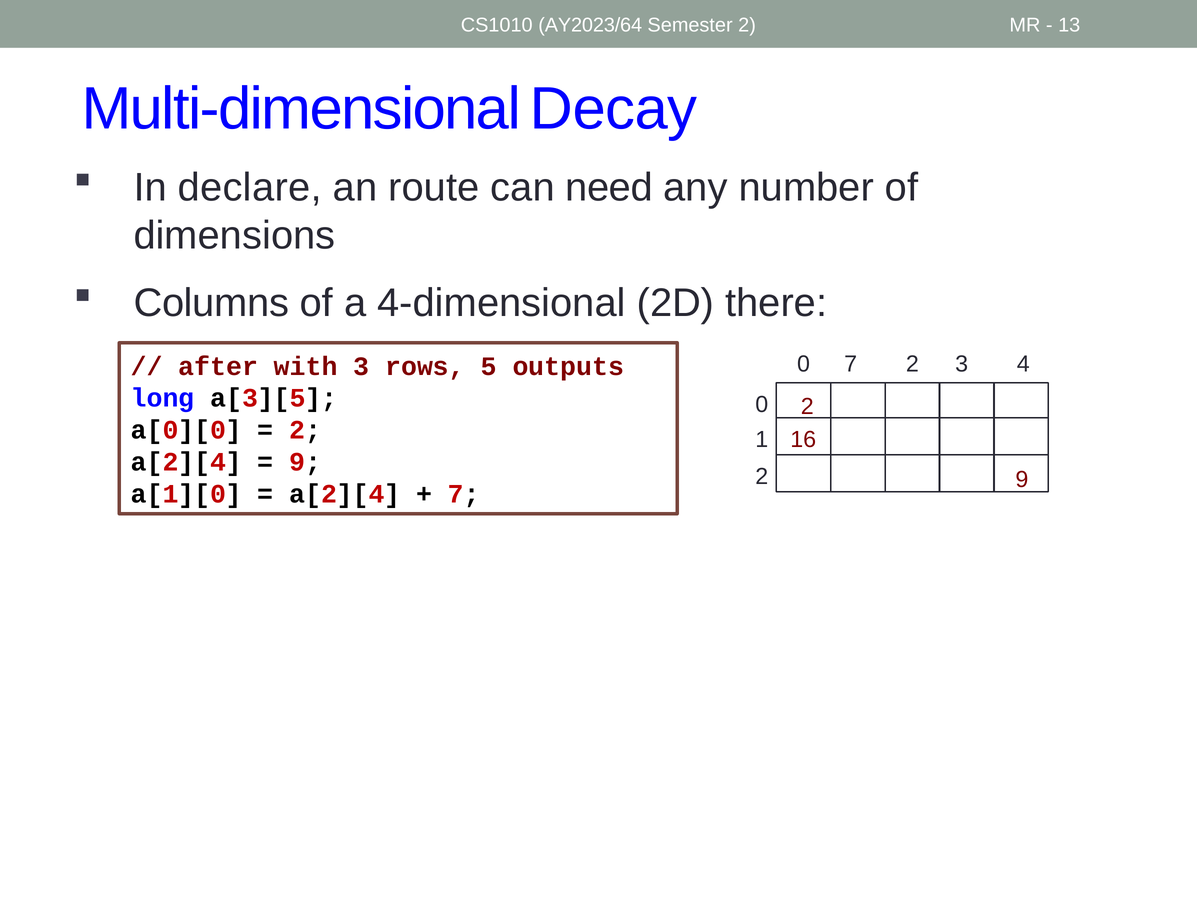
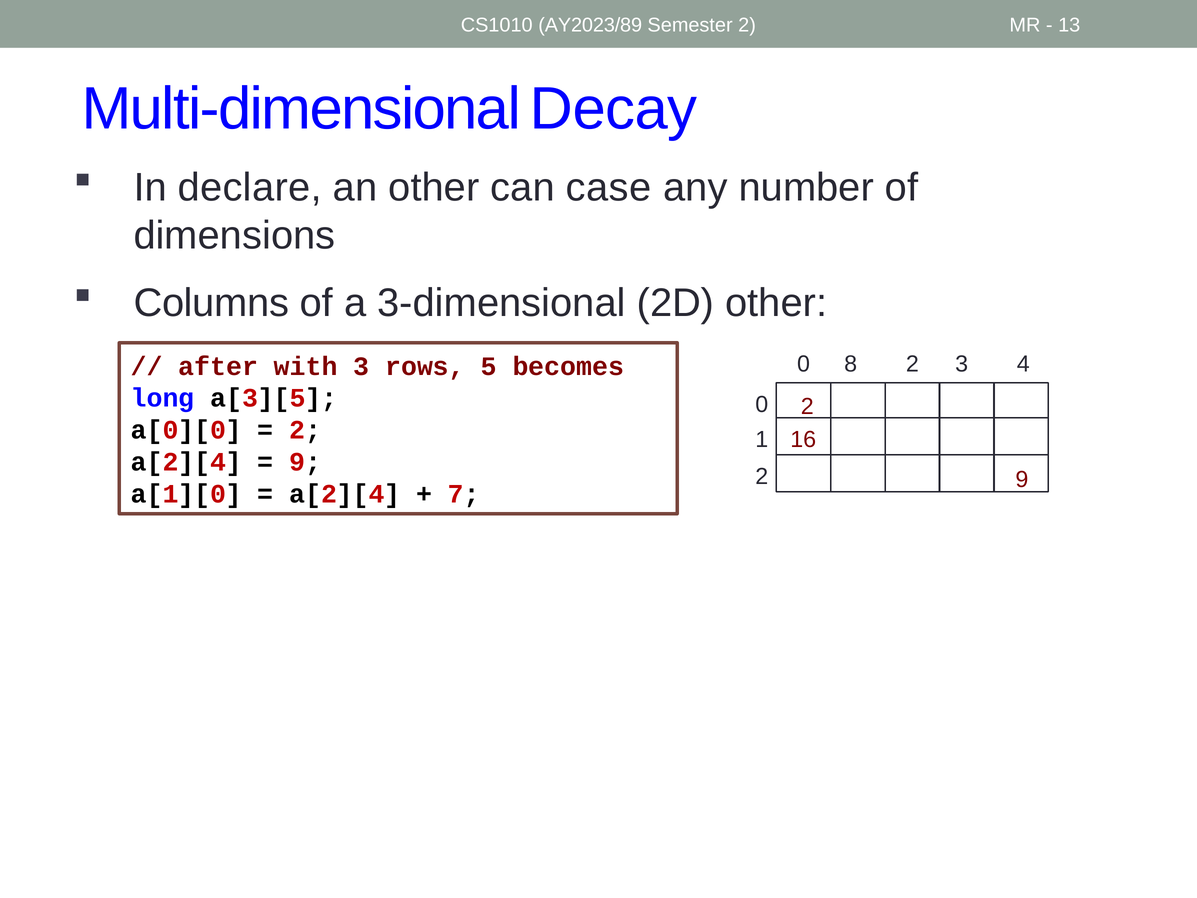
AY2023/64: AY2023/64 -> AY2023/89 (590, 25)
an route: route -> other (434, 187)
need: need -> case (609, 187)
4-dimensional: 4-dimensional -> 3-dimensional (501, 303)
2D there: there -> other (776, 303)
0 7: 7 -> 8 (851, 364)
outputs: outputs -> becomes (568, 366)
